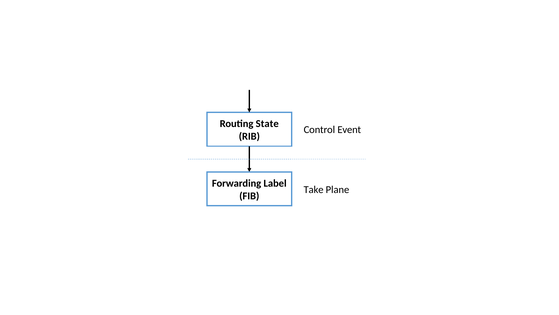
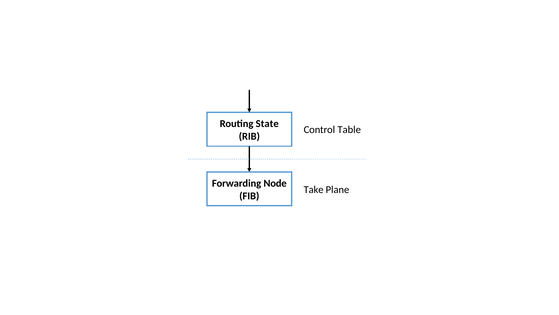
Event: Event -> Table (349, 130)
Label: Label -> Node (275, 183)
